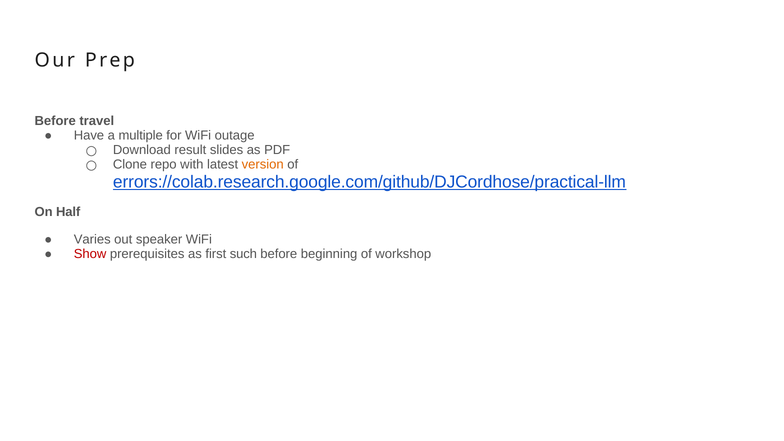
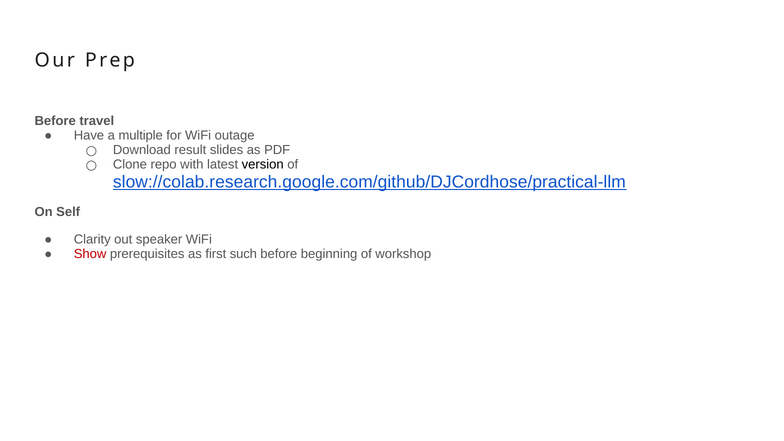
version colour: orange -> black (263, 165)
errors://colab.research.google.com/github/DJCordhose/practical-llm: errors://colab.research.google.com/github/DJCordhose/practical-llm -> slow://colab.research.google.com/github/DJCordhose/practical-llm (369, 182)
Half: Half -> Self (68, 212)
Varies: Varies -> Clarity (92, 239)
